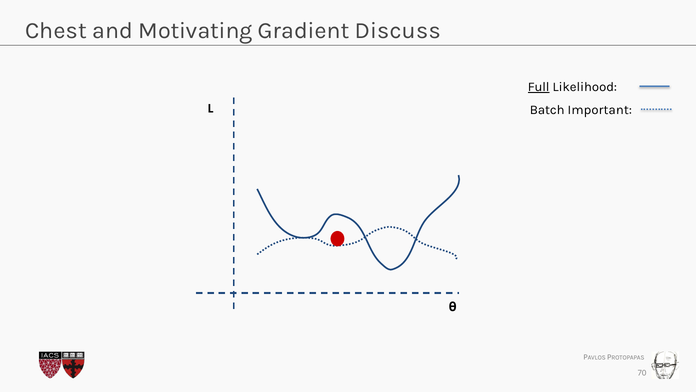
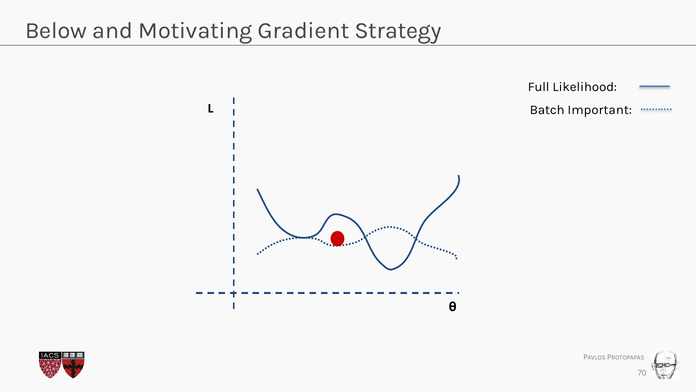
Chest: Chest -> Below (56, 30)
Discuss: Discuss -> Strategy (398, 30)
Full underline: present -> none (539, 87)
